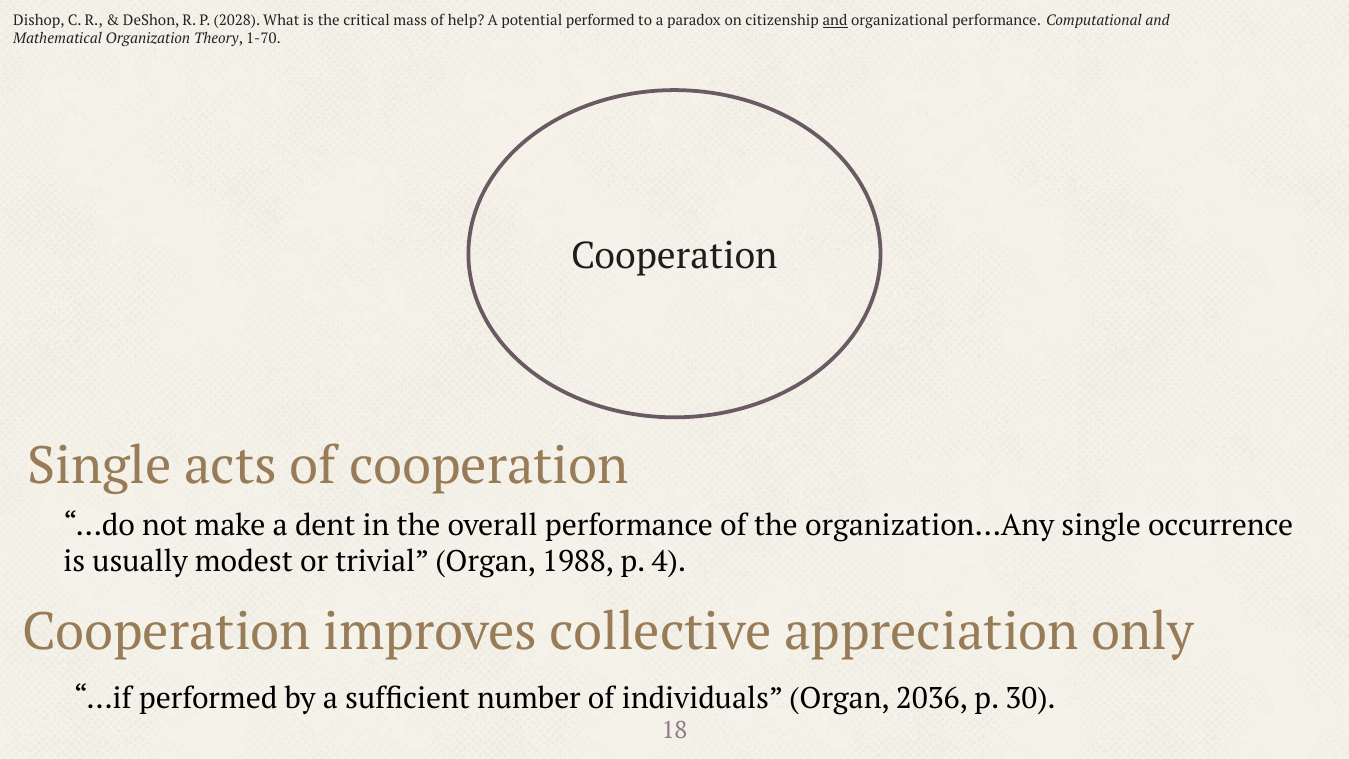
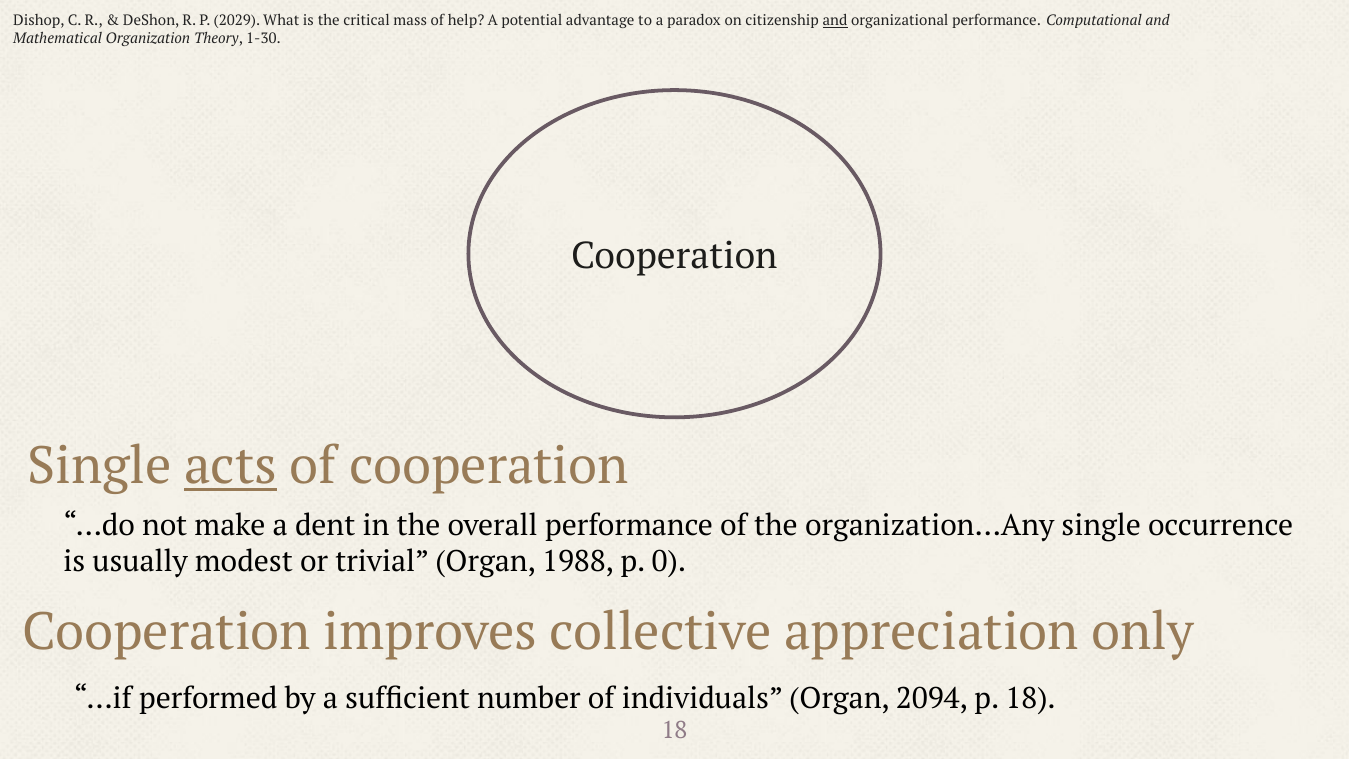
2028: 2028 -> 2029 (237, 21)
potential performed: performed -> advantage (600, 21)
1-70: 1-70 -> 1-30 (263, 39)
acts underline: none -> present (231, 466)
4: 4 -> 0 (669, 561)
2036: 2036 -> 2094 (932, 699)
p 30: 30 -> 18 (1031, 699)
